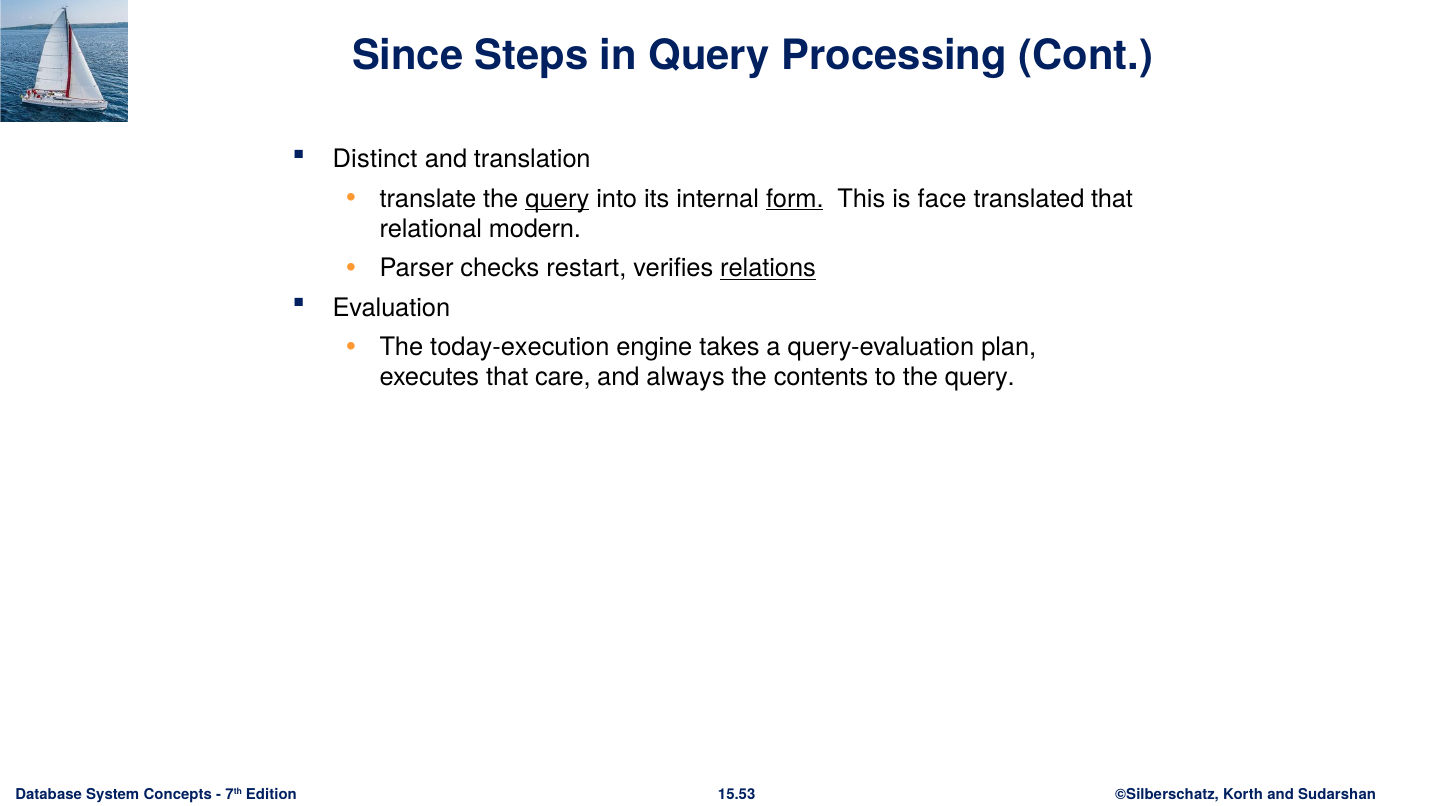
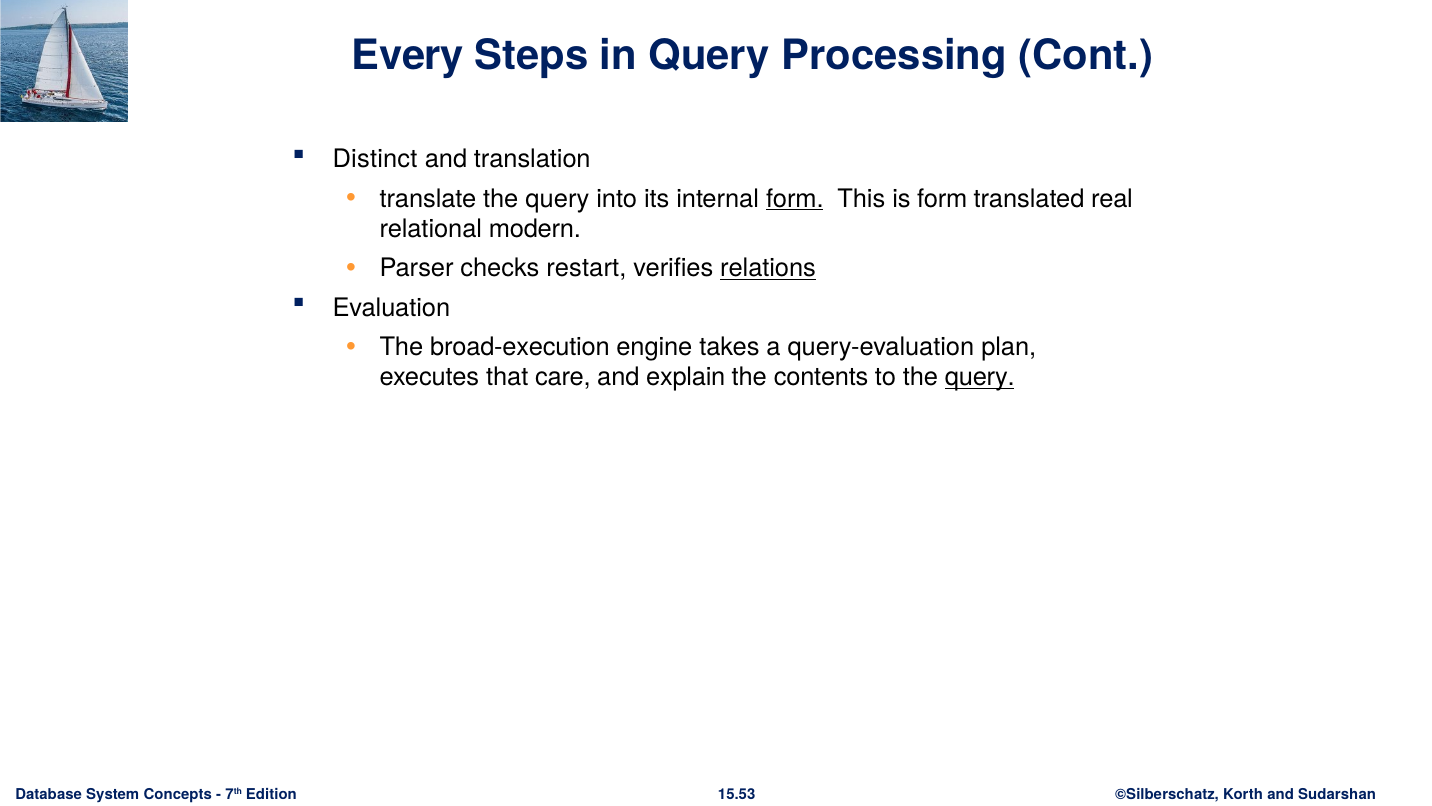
Since: Since -> Every (408, 56)
query underline: present -> none (557, 199)
is face: face -> form (942, 199)
translated that: that -> real (1112, 199)
today-execution: today-execution -> broad-execution (520, 347)
always: always -> explain (686, 377)
query underline: none -> present (980, 377)
